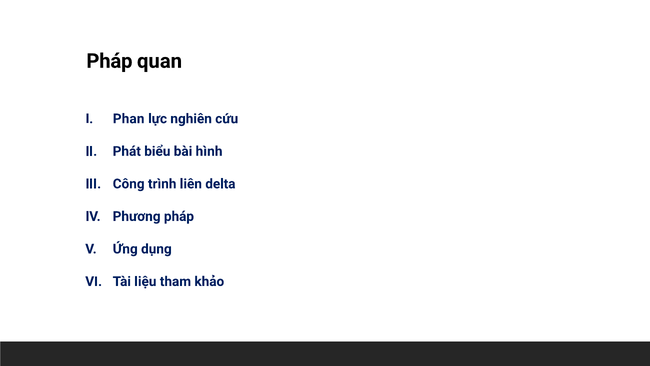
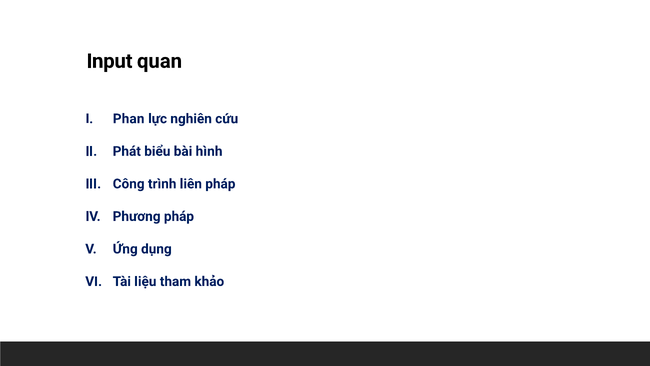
Pháp: Pháp -> Input (109, 61)
liên delta: delta -> pháp (220, 184)
